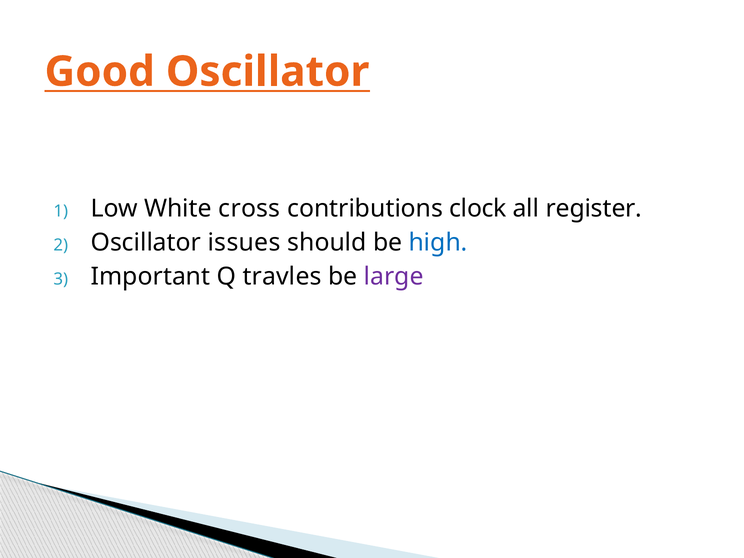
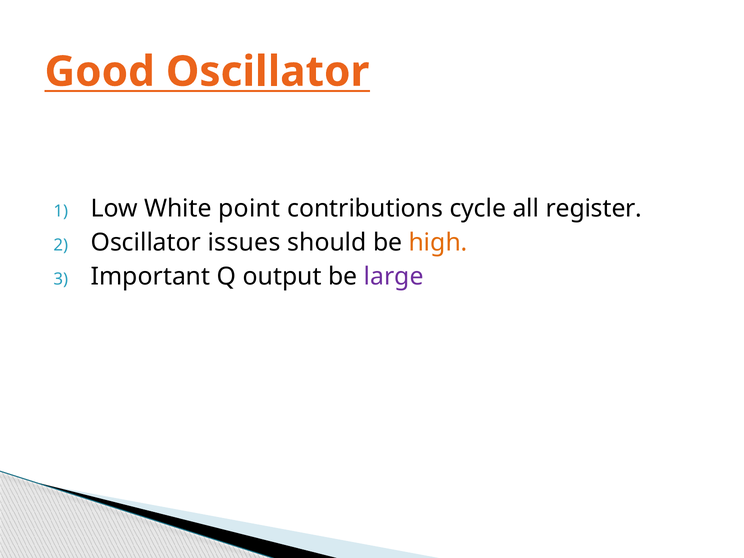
cross: cross -> point (249, 209)
clock: clock -> cycle (478, 209)
high colour: blue -> orange (438, 242)
travles: travles -> output (282, 276)
